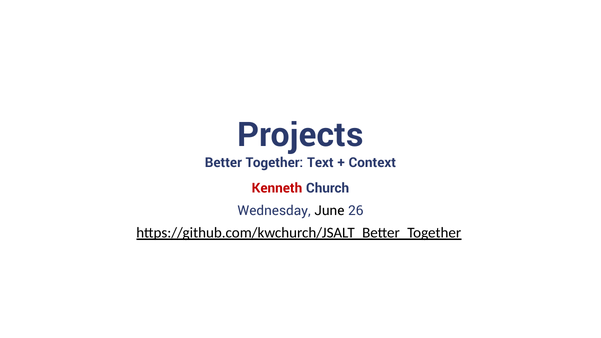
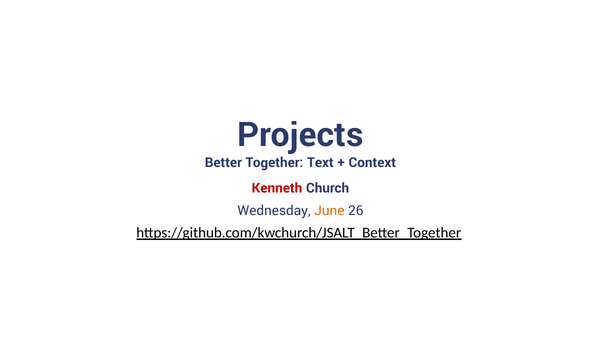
June colour: black -> orange (329, 210)
